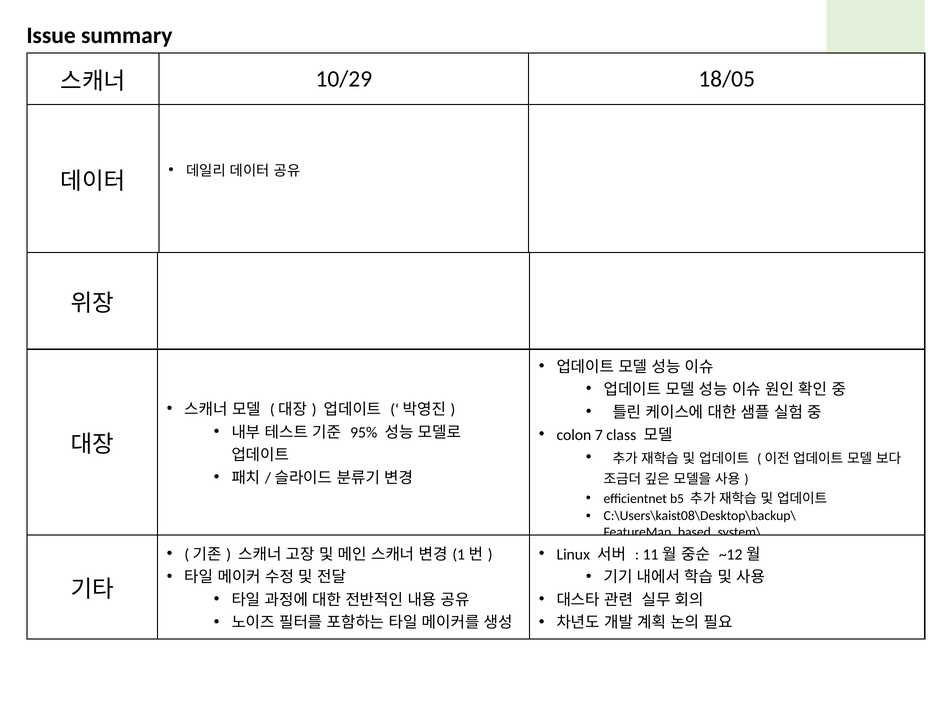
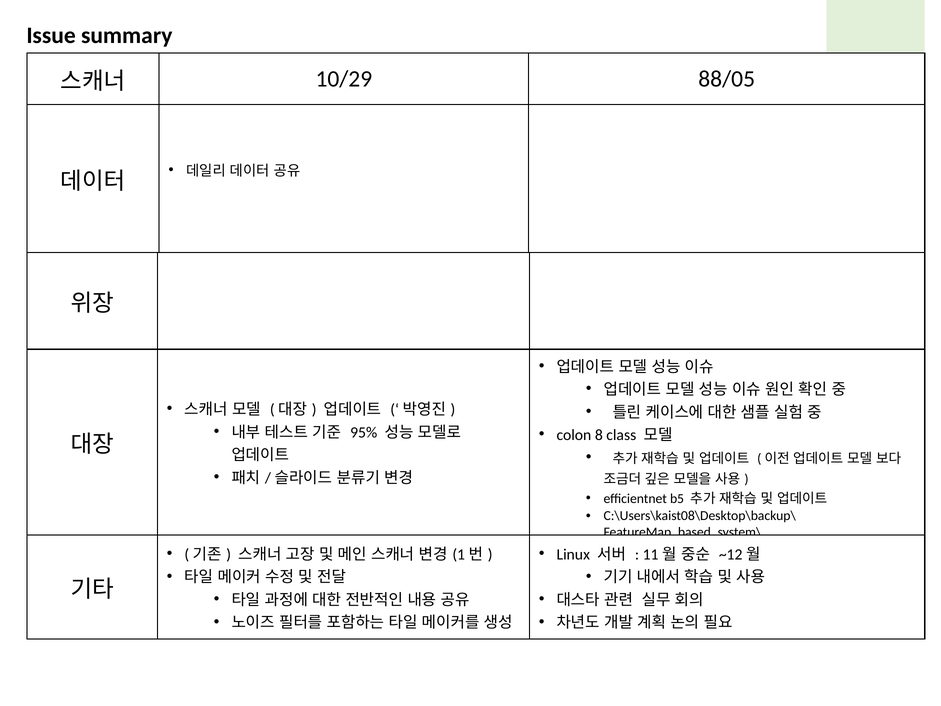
18/05: 18/05 -> 88/05 (727, 79)
7: 7 -> 8 (599, 435)
